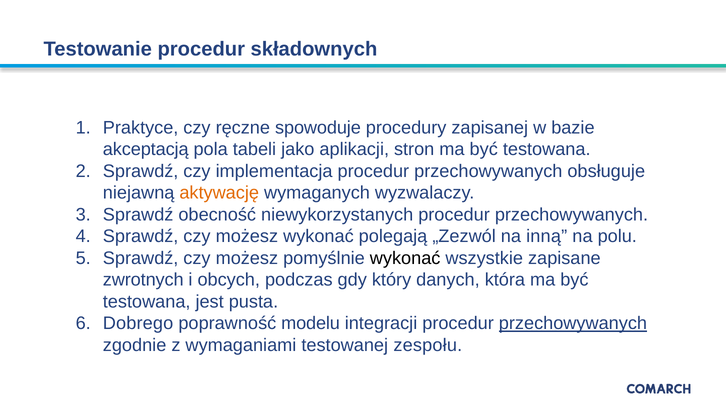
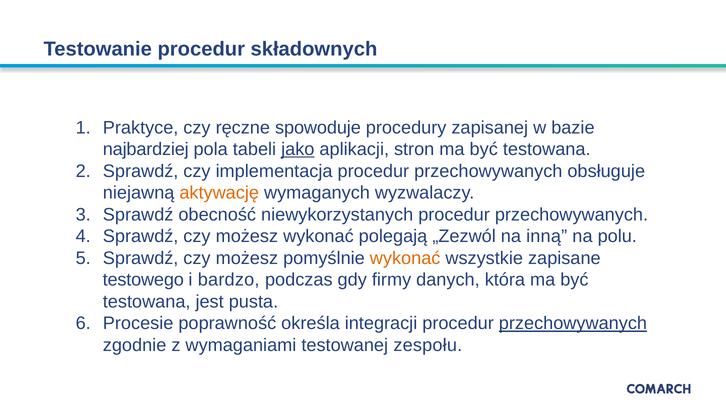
akceptacją: akceptacją -> najbardziej (146, 150)
jako underline: none -> present (298, 150)
wykonać colour: black -> orange (405, 258)
zwrotnych: zwrotnych -> testowego (143, 280)
obcych: obcych -> bardzo (229, 280)
który: który -> firmy (392, 280)
Dobrego: Dobrego -> Procesie (138, 324)
modelu: modelu -> określa (310, 324)
